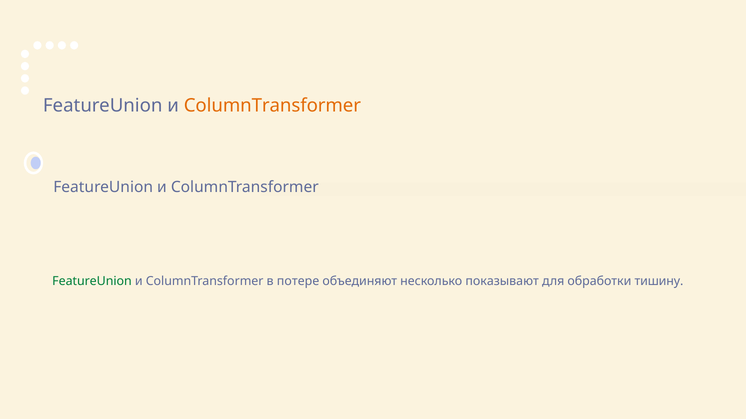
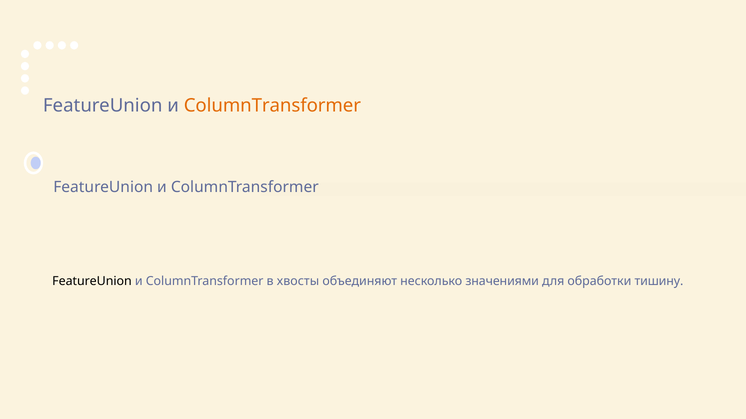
FeatureUnion colour: green -> black (92, 282)
потере: потере -> хвосты (298, 282)
показывают: показывают -> значениями (502, 282)
